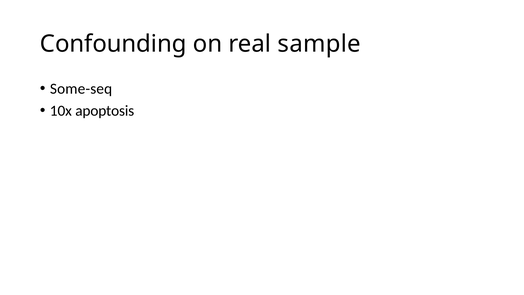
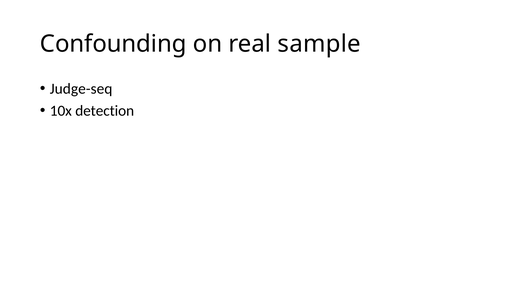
Some-seq: Some-seq -> Judge-seq (81, 89)
apoptosis: apoptosis -> detection (105, 111)
